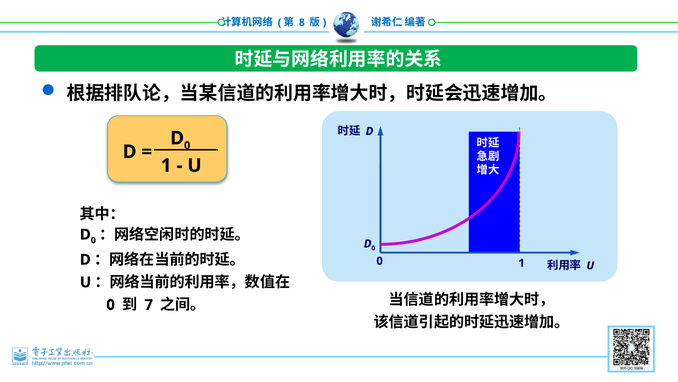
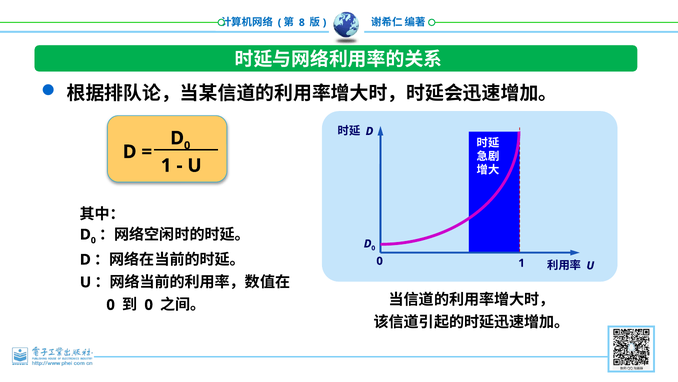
7: 7 -> 0 (149, 304)
